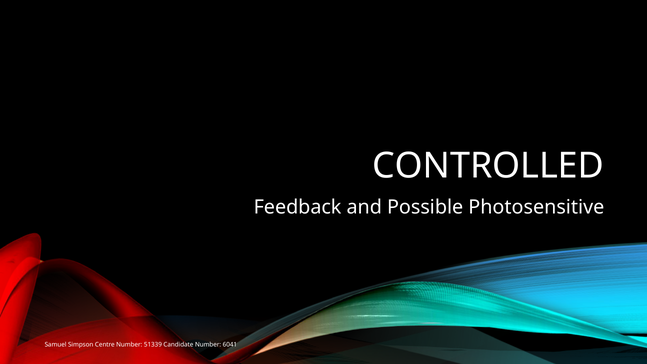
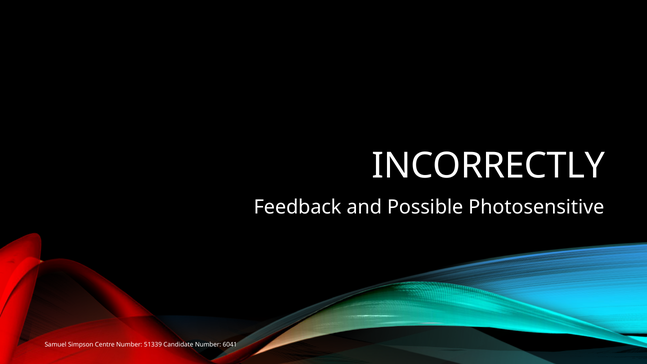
CONTROLLED: CONTROLLED -> INCORRECTLY (488, 166)
